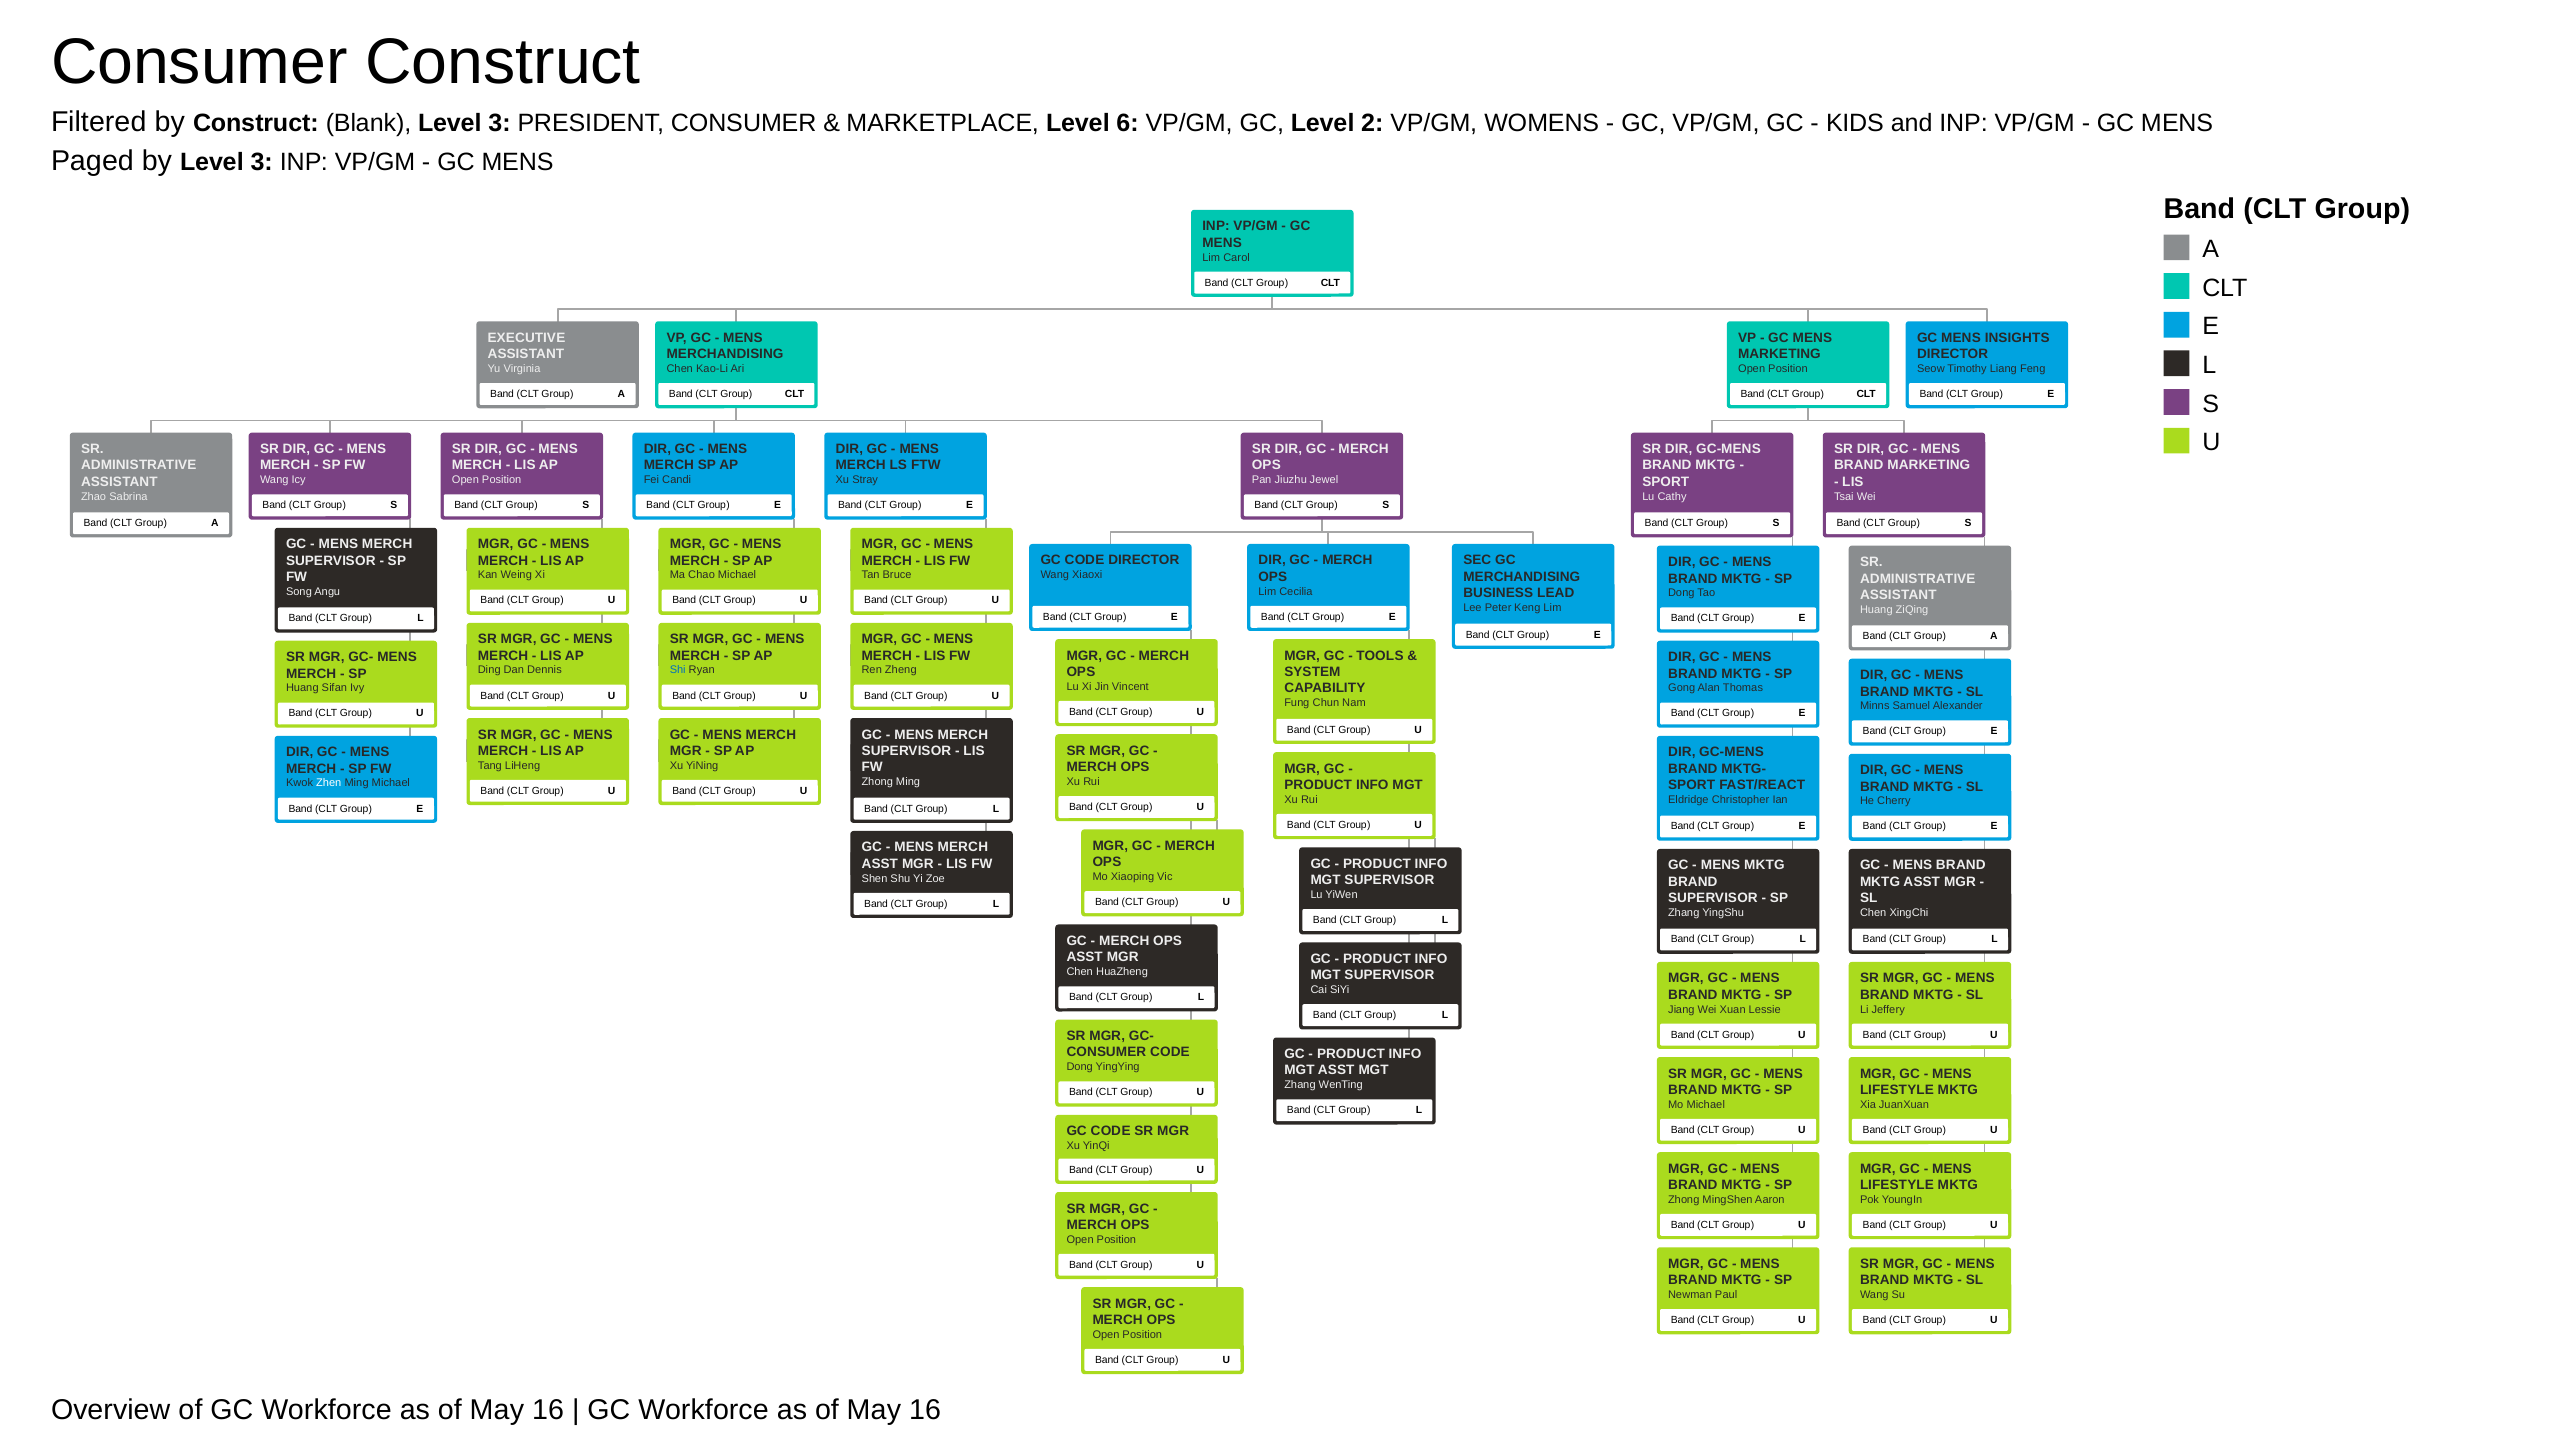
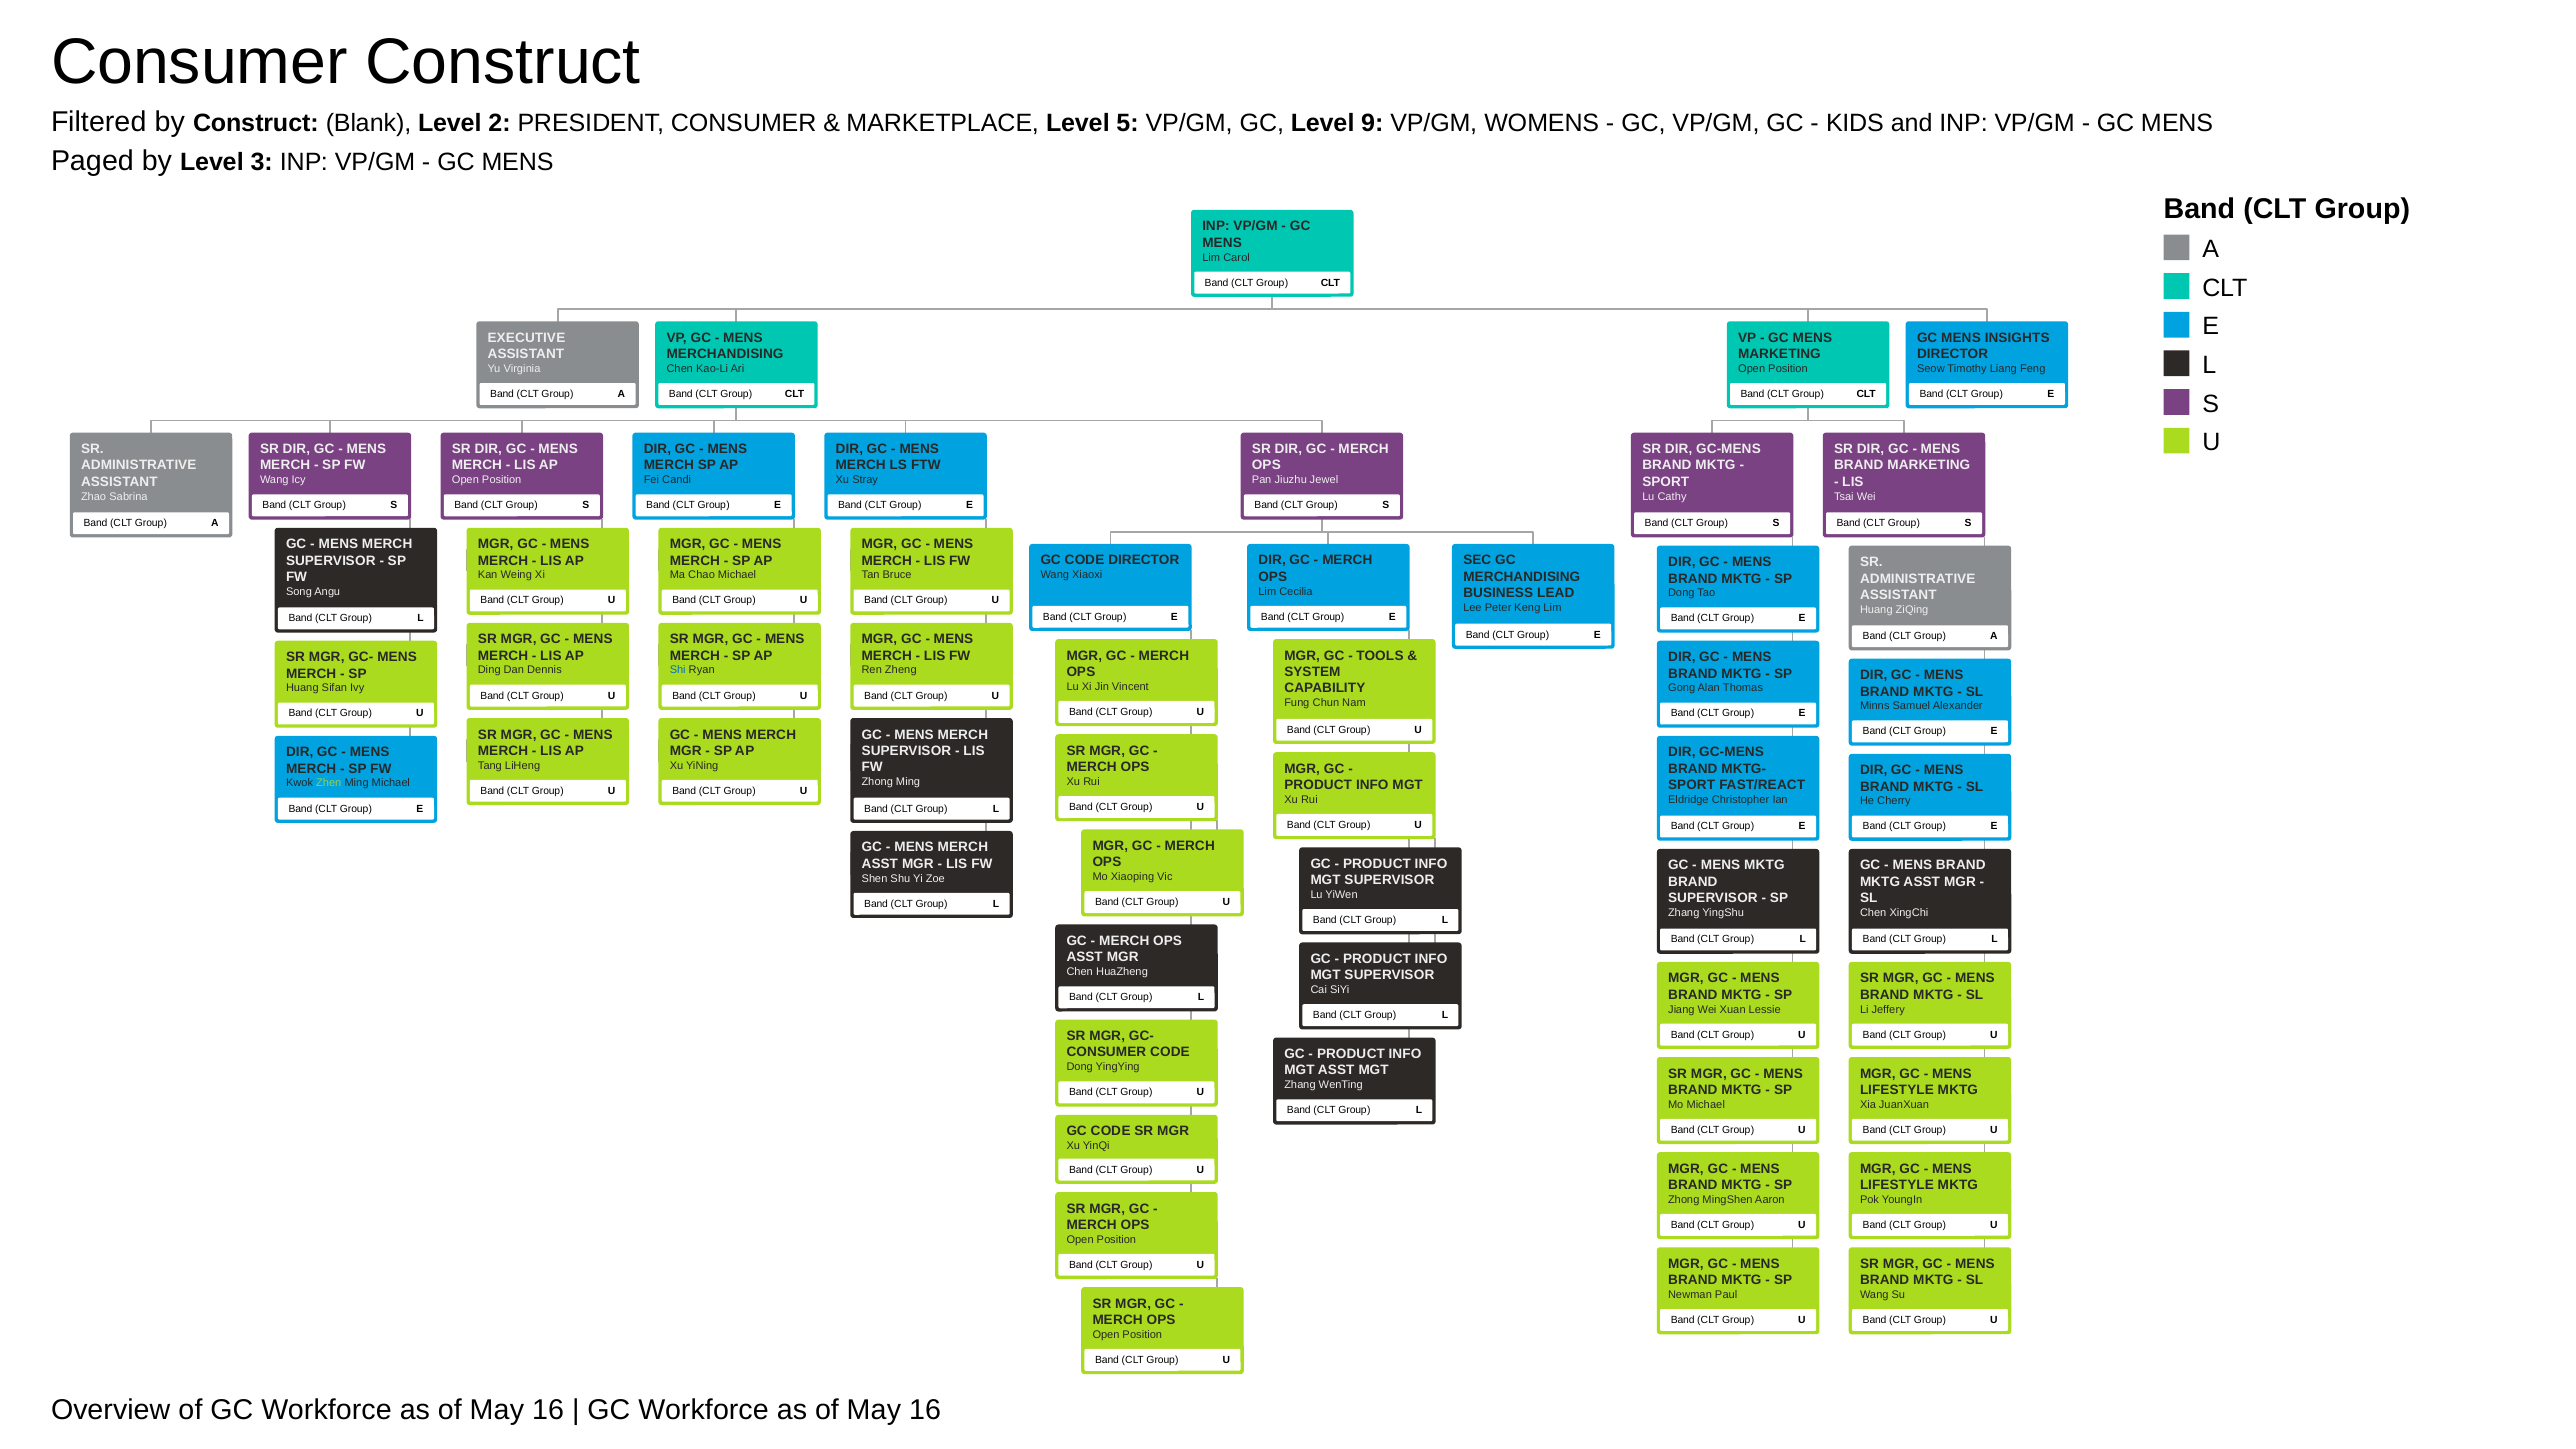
Blank Level 3: 3 -> 2 (500, 123)
6: 6 -> 5 (1128, 123)
2: 2 -> 9 (1372, 123)
Zhen colour: white -> light green (329, 783)
